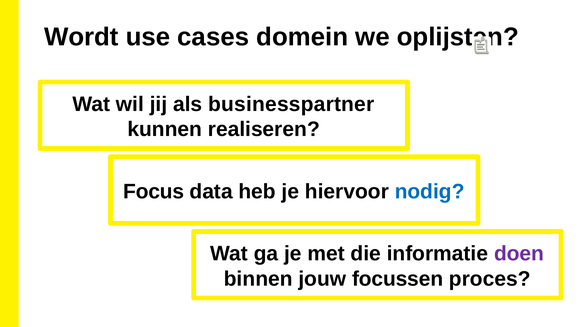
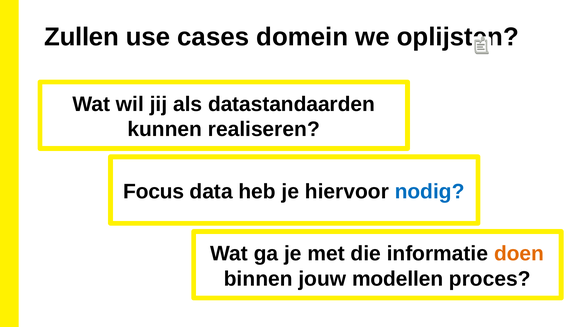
Wordt: Wordt -> Zullen (82, 37)
businesspartner: businesspartner -> datastandaarden (291, 104)
doen colour: purple -> orange (519, 254)
focussen: focussen -> modellen (398, 279)
